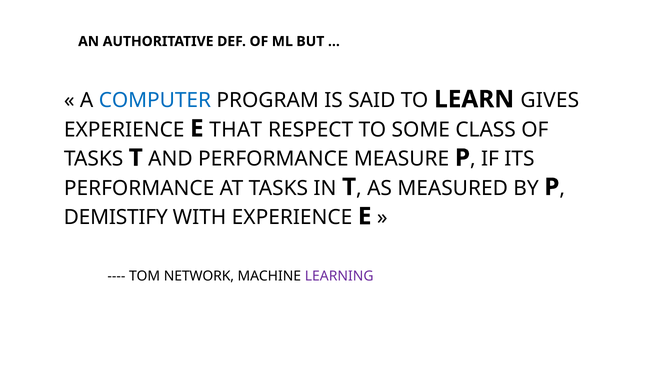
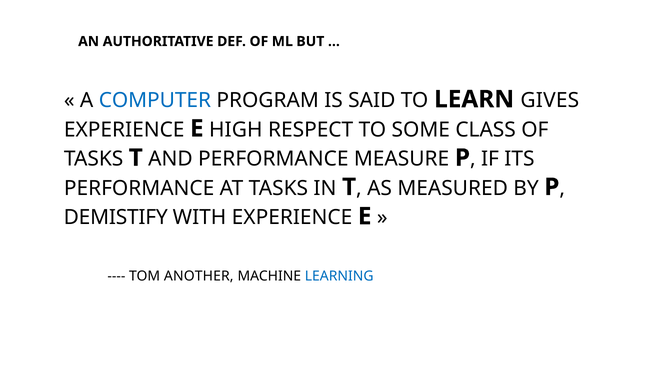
THAT: THAT -> HIGH (236, 130)
NETWORK: NETWORK -> ANOTHER (199, 276)
LEARNING colour: purple -> blue (339, 276)
